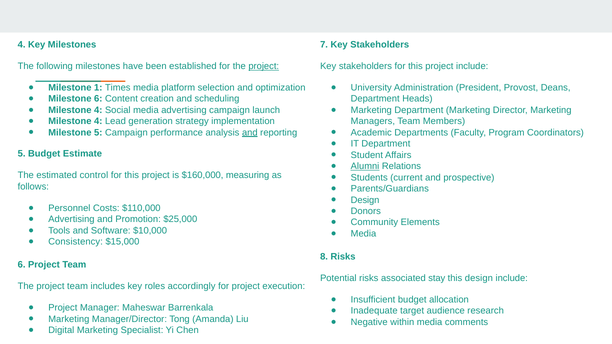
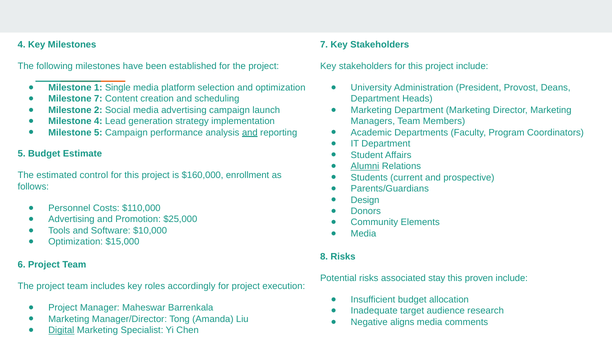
project underline: present -> none (264, 66)
Times: Times -> Single (118, 88)
Milestone 6: 6 -> 7 (98, 99)
4: 4 -> 2 (98, 110)
measuring: measuring -> enrollment (248, 175)
Consistency: Consistency -> Optimization (76, 242)
this design: design -> proven (479, 278)
within: within -> aligns (402, 322)
Digital underline: none -> present (61, 330)
